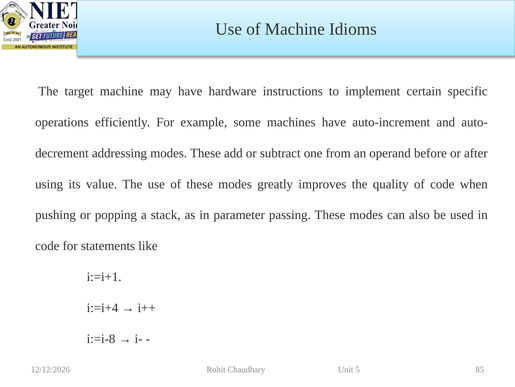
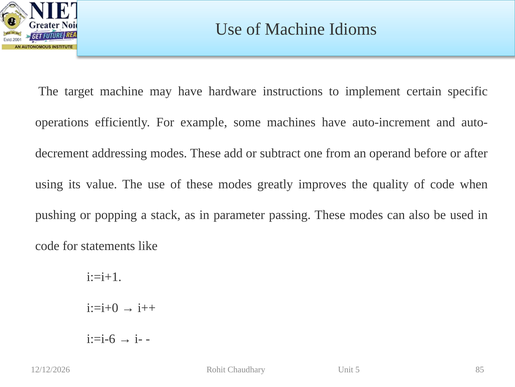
i:=i+4: i:=i+4 -> i:=i+0 (103, 307)
i:=i-8: i:=i-8 -> i:=i-6 (101, 338)
